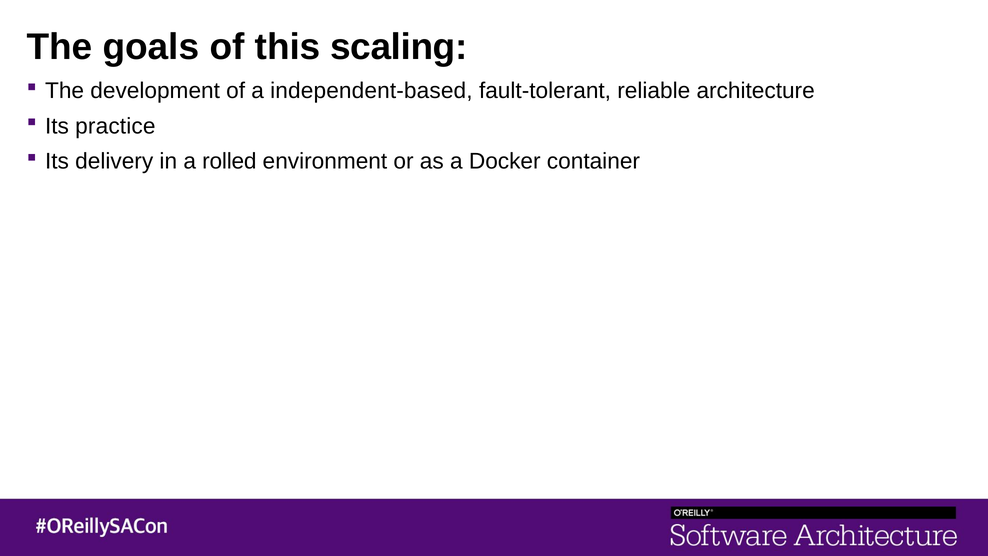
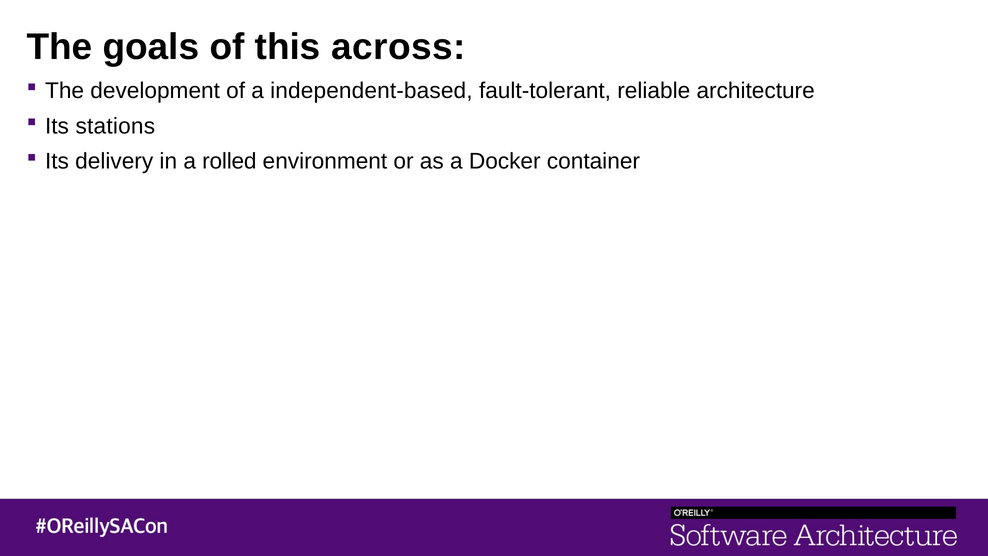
scaling: scaling -> across (398, 47)
practice: practice -> stations (115, 126)
